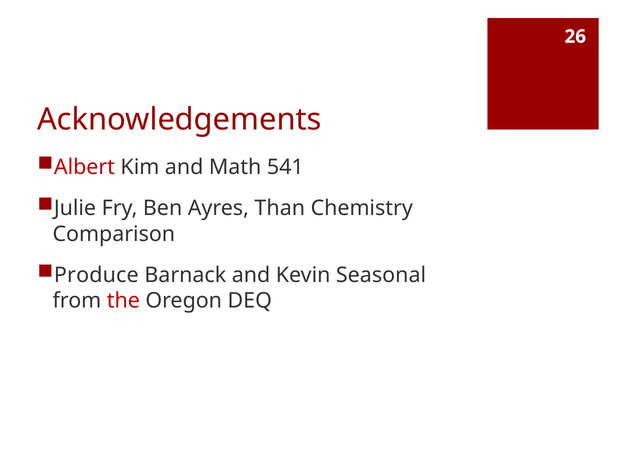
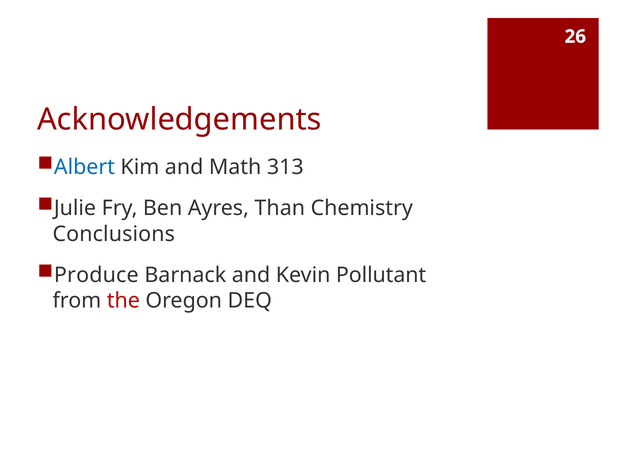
Albert colour: red -> blue (84, 167)
541: 541 -> 313 (285, 167)
Comparison: Comparison -> Conclusions (114, 234)
Seasonal: Seasonal -> Pollutant (381, 275)
